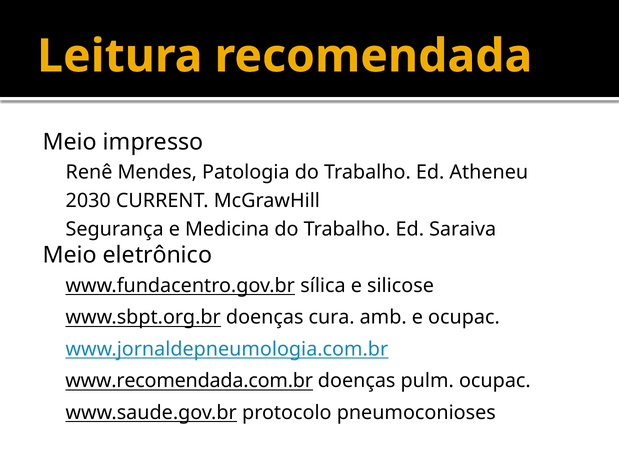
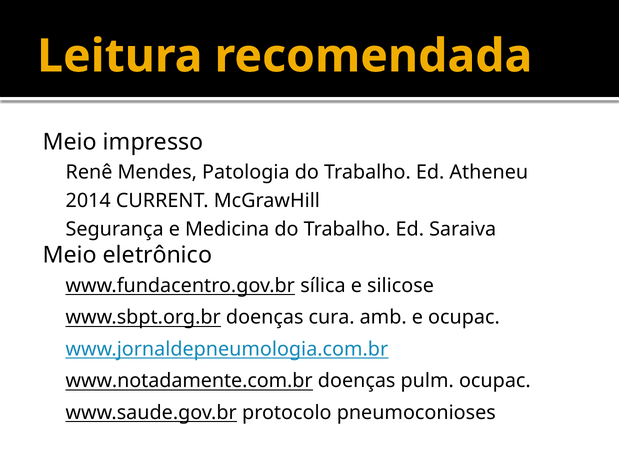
2030: 2030 -> 2014 (88, 201)
www.recomendada.com.br: www.recomendada.com.br -> www.notadamente.com.br (189, 381)
